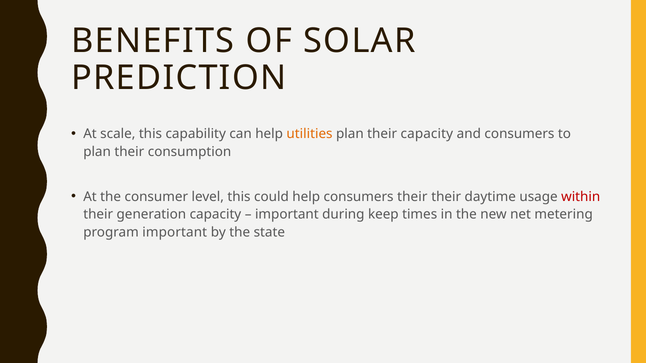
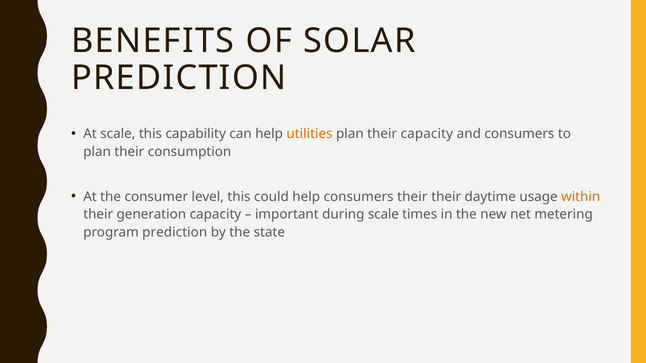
within colour: red -> orange (581, 197)
during keep: keep -> scale (383, 215)
program important: important -> prediction (175, 232)
